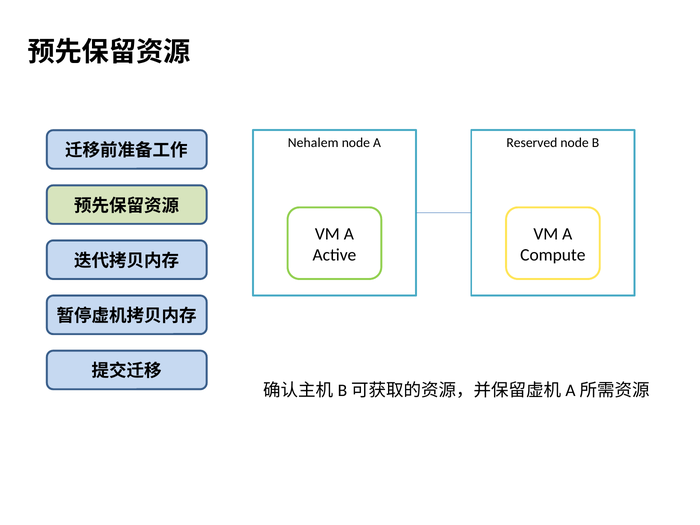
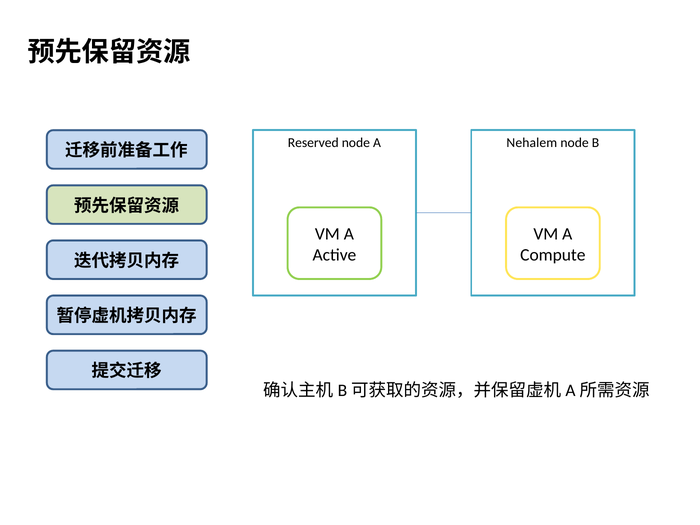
Nehalem: Nehalem -> Reserved (313, 143)
Reserved: Reserved -> Nehalem (532, 143)
